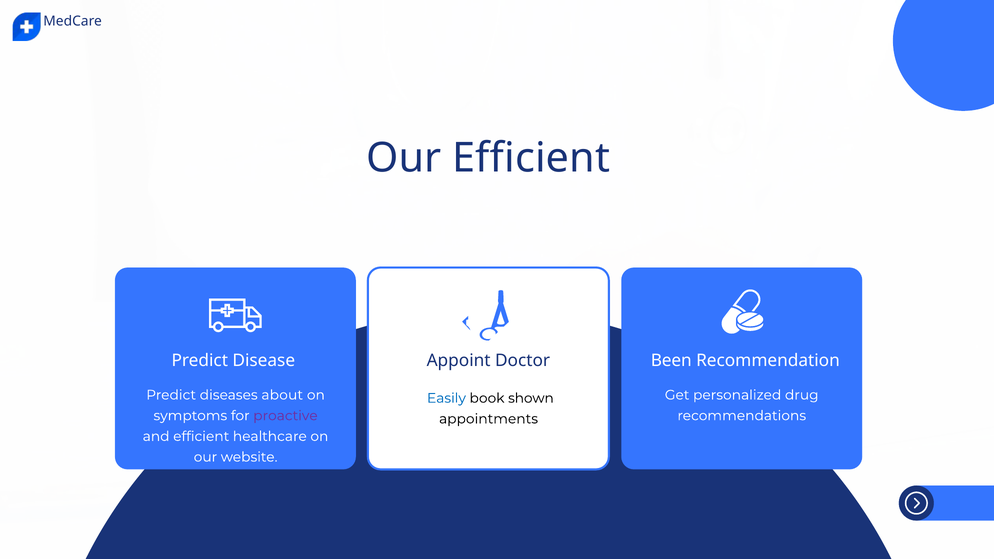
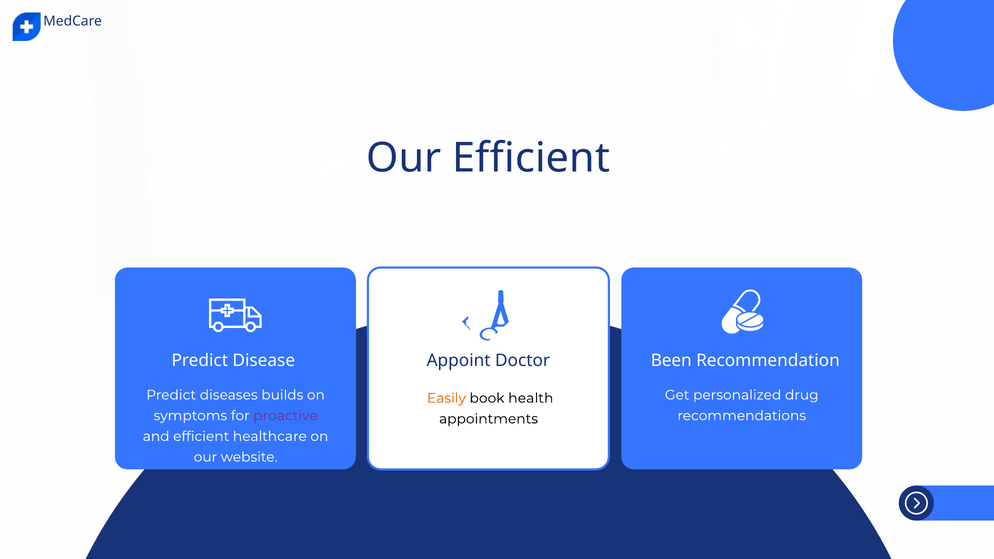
about: about -> builds (282, 395)
Easily colour: blue -> orange (446, 398)
shown: shown -> health (531, 398)
